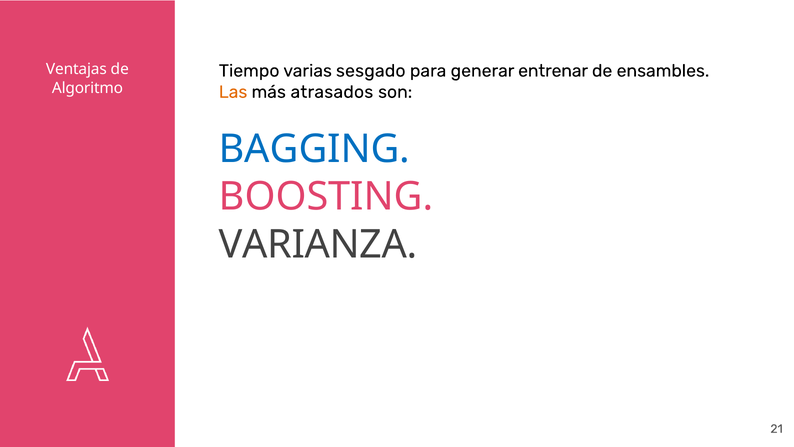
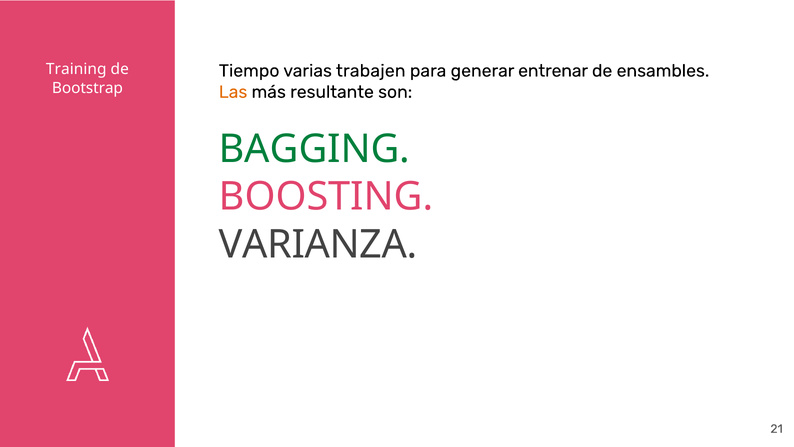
Ventajas: Ventajas -> Training (76, 69)
sesgado: sesgado -> trabajen (371, 71)
Algoritmo: Algoritmo -> Bootstrap (87, 88)
atrasados: atrasados -> resultante (332, 92)
BAGGING colour: blue -> green (314, 149)
